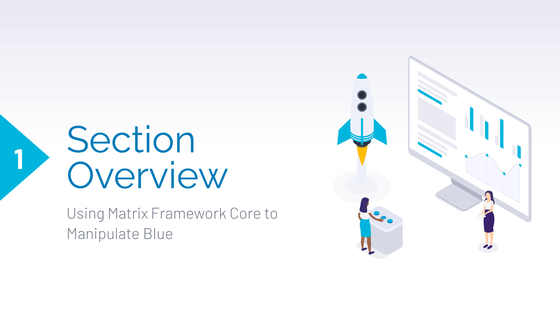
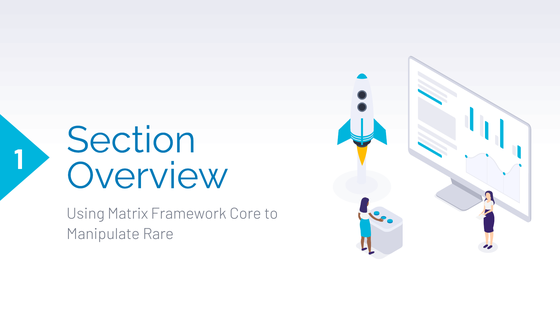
Blue: Blue -> Rare (158, 234)
